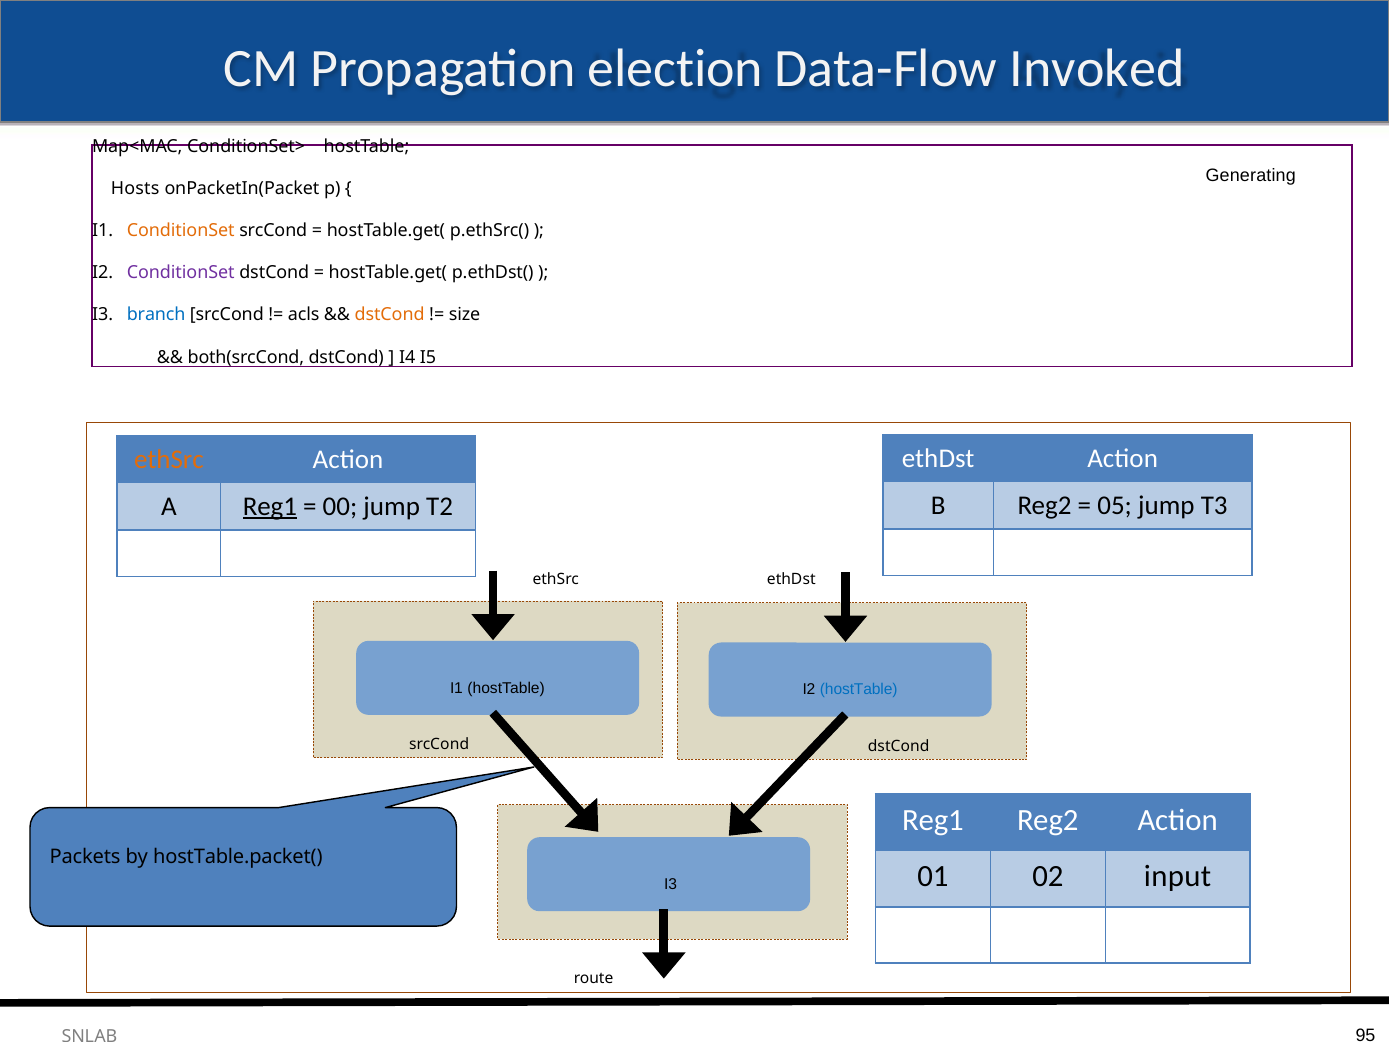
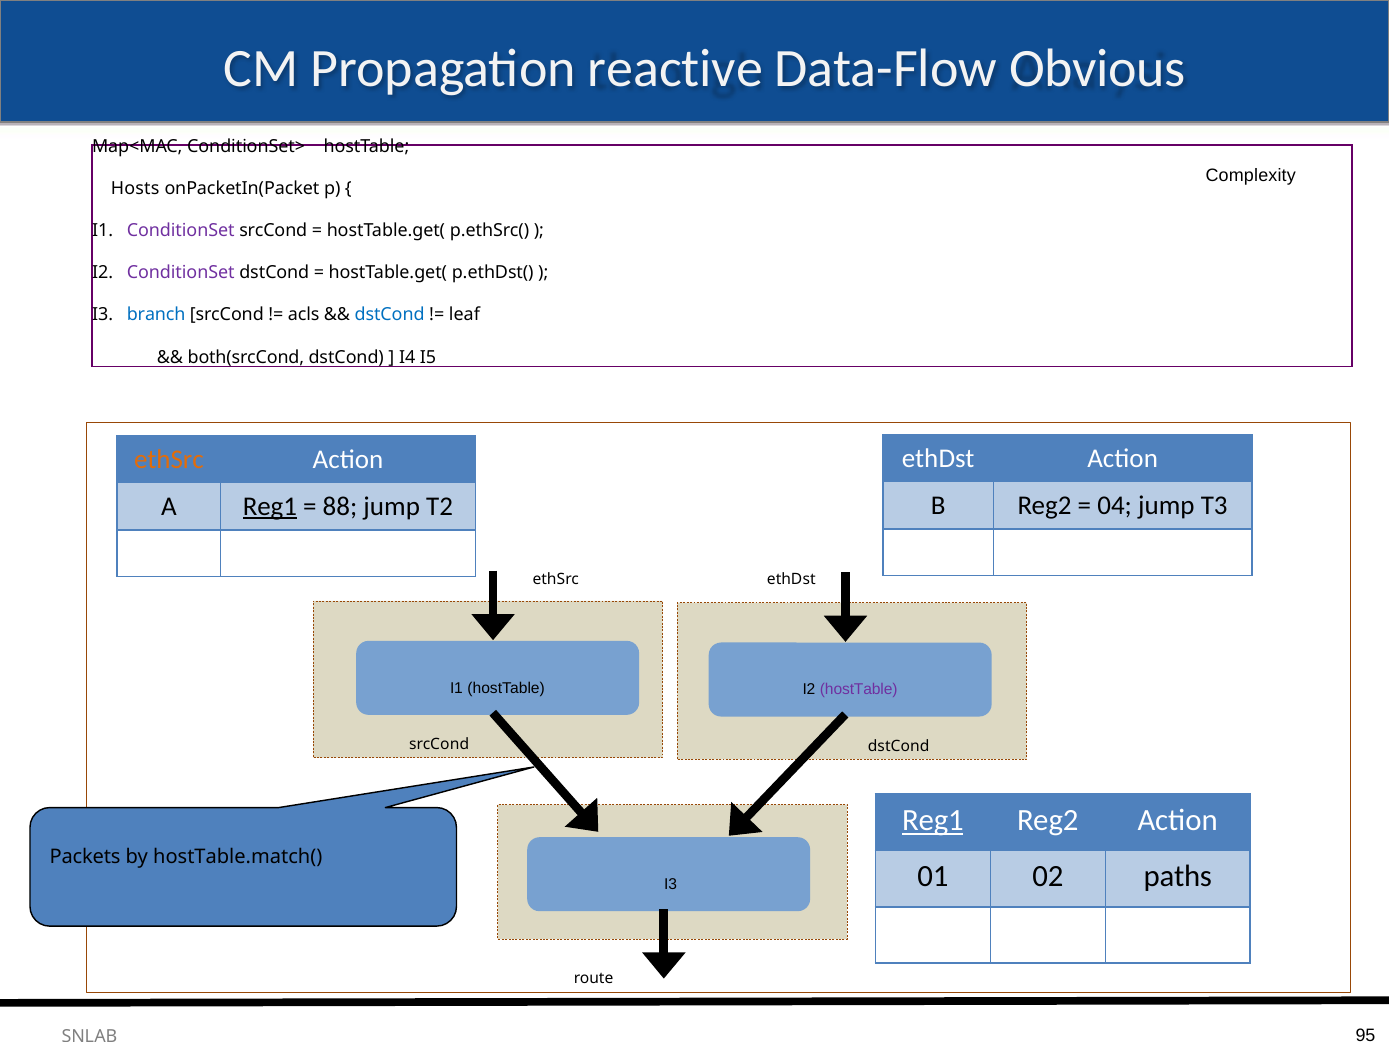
election: election -> reactive (675, 69)
Invoked: Invoked -> Obvious (1098, 69)
Generating: Generating -> Complexity (1251, 175)
ConditionSet colour: orange -> purple (181, 231)
dstCond colour: orange -> blue (390, 315)
size: size -> leaf (464, 315)
05: 05 -> 04 (1115, 505)
00: 00 -> 88 (340, 506)
hostTable colour: blue -> purple (859, 690)
Reg1 underline: none -> present (933, 820)
hostTable.packet(: hostTable.packet( -> hostTable.match( (238, 857)
input: input -> paths (1178, 877)
